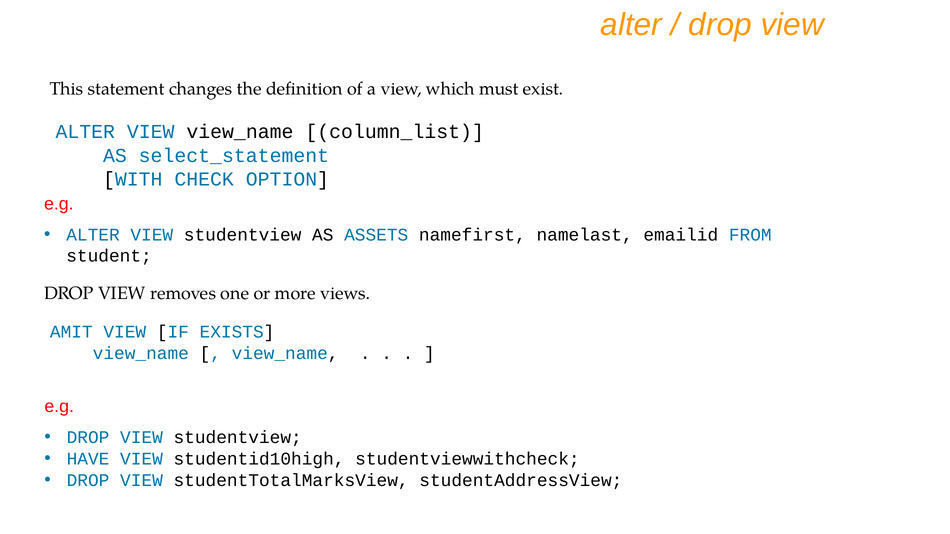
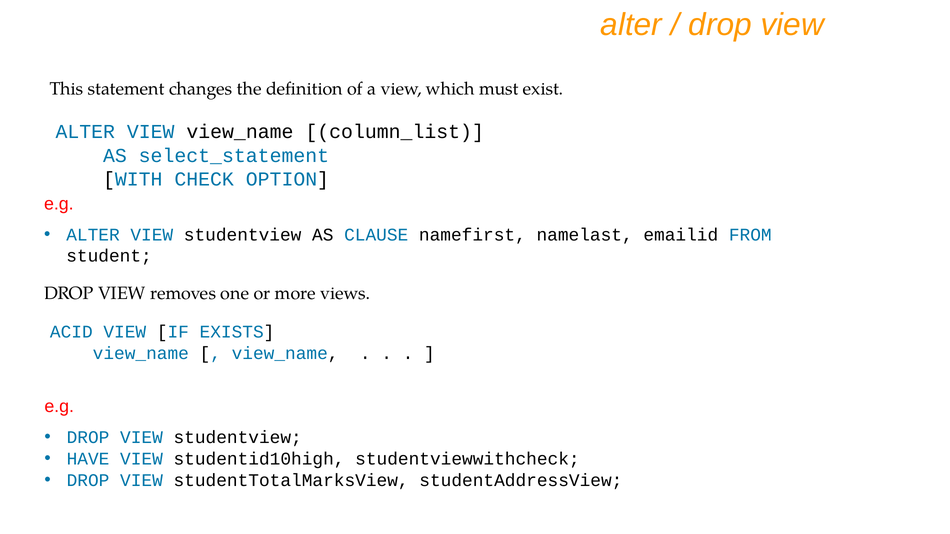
ASSETS: ASSETS -> CLAUSE (376, 235)
AMIT: AMIT -> ACID (71, 332)
